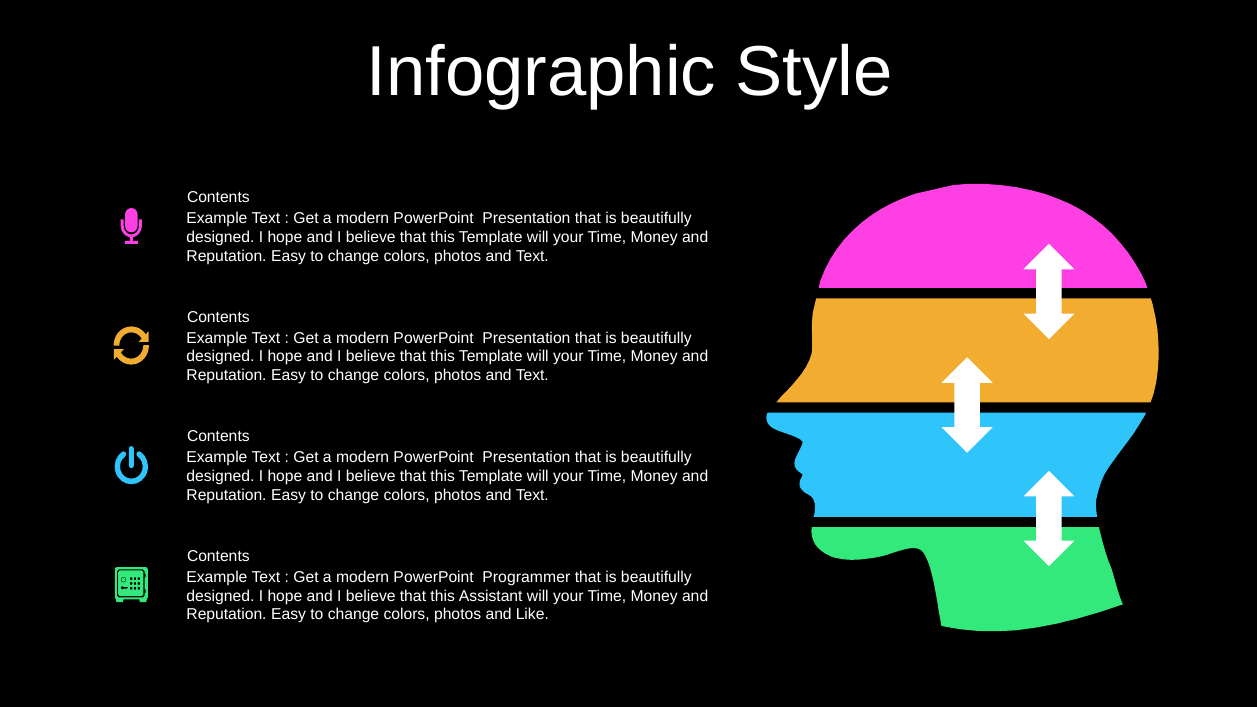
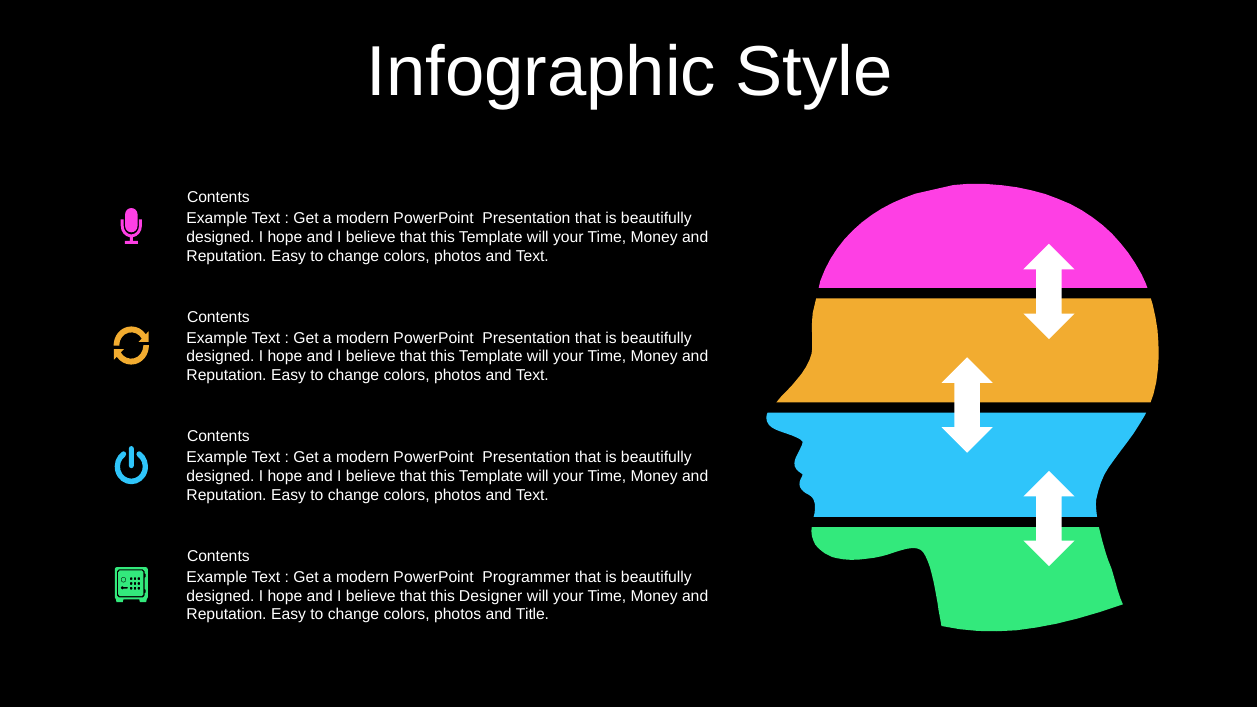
Assistant: Assistant -> Designer (491, 596)
Like: Like -> Title (532, 615)
